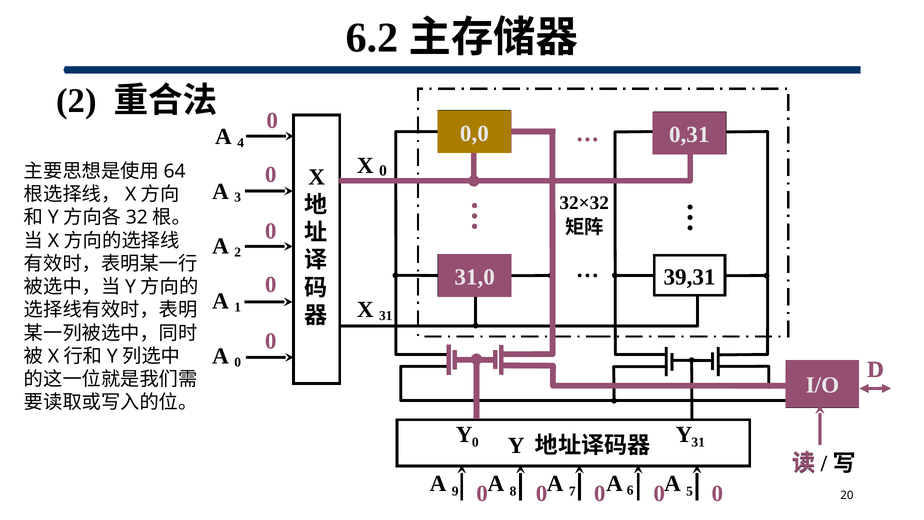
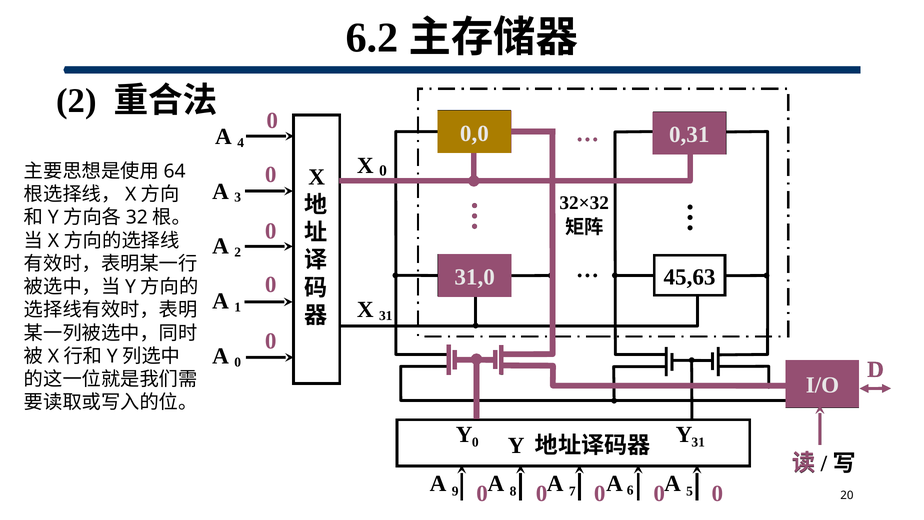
39,31: 39,31 -> 45,63 (690, 277)
